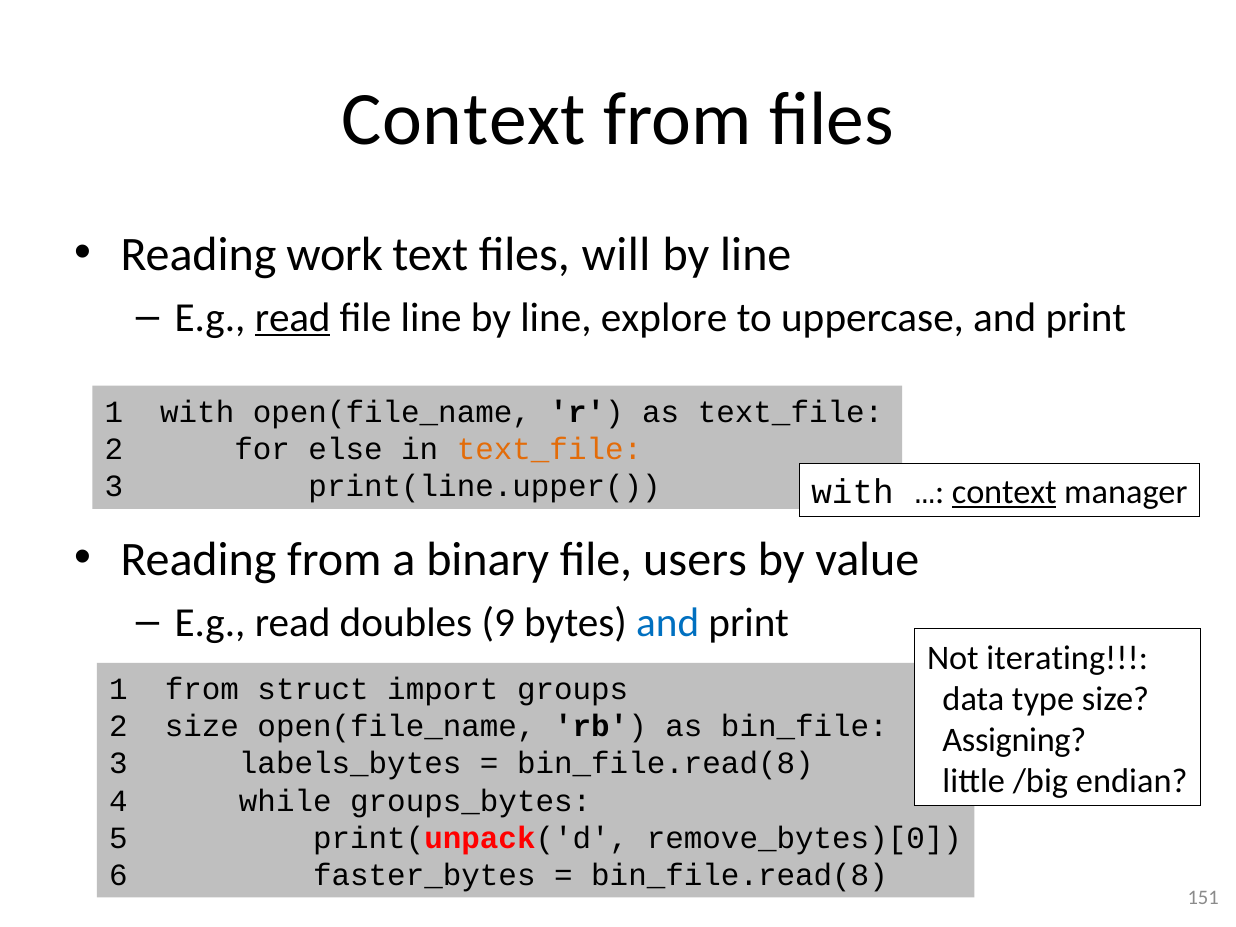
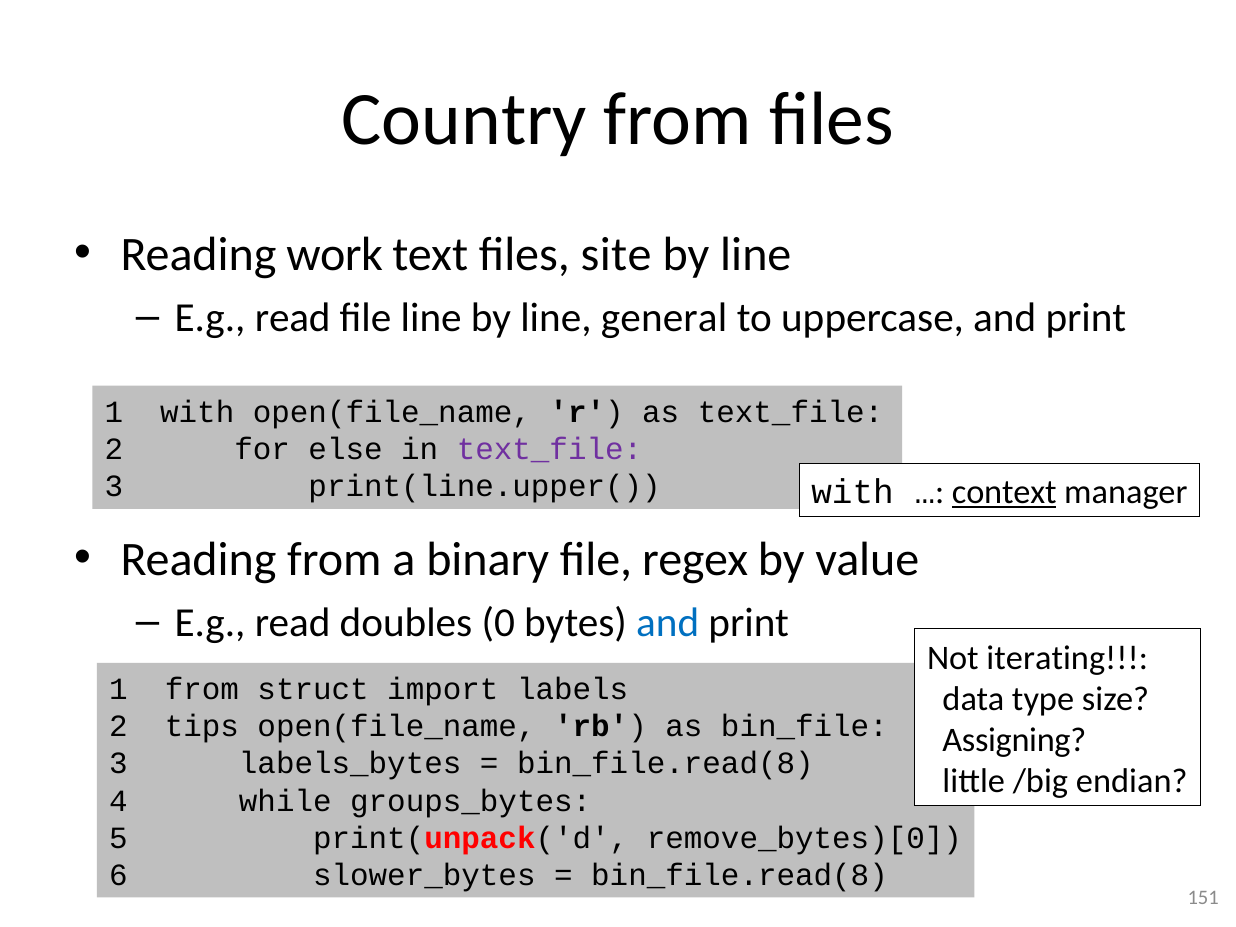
Context: Context -> Country (464, 120)
will: will -> site (616, 255)
read underline: present -> none (293, 317)
explore: explore -> general (664, 317)
text_file colour: orange -> purple (549, 449)
users: users -> regex (695, 560)
9: 9 -> 0 (498, 622)
groups: groups -> labels (573, 690)
2 size: size -> tips (202, 727)
faster_bytes: faster_bytes -> slower_bytes (424, 875)
